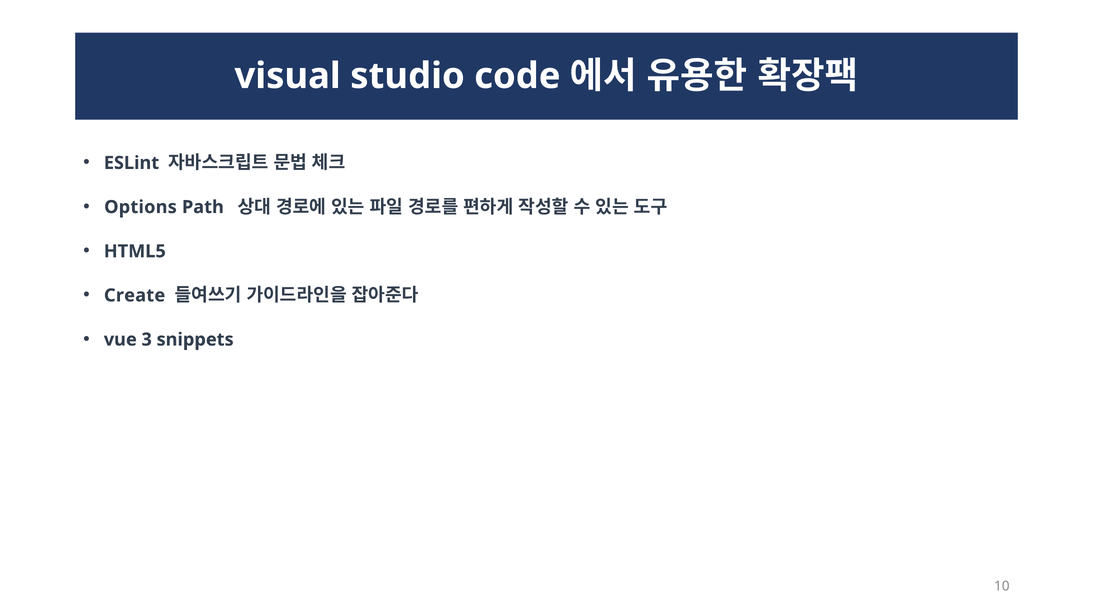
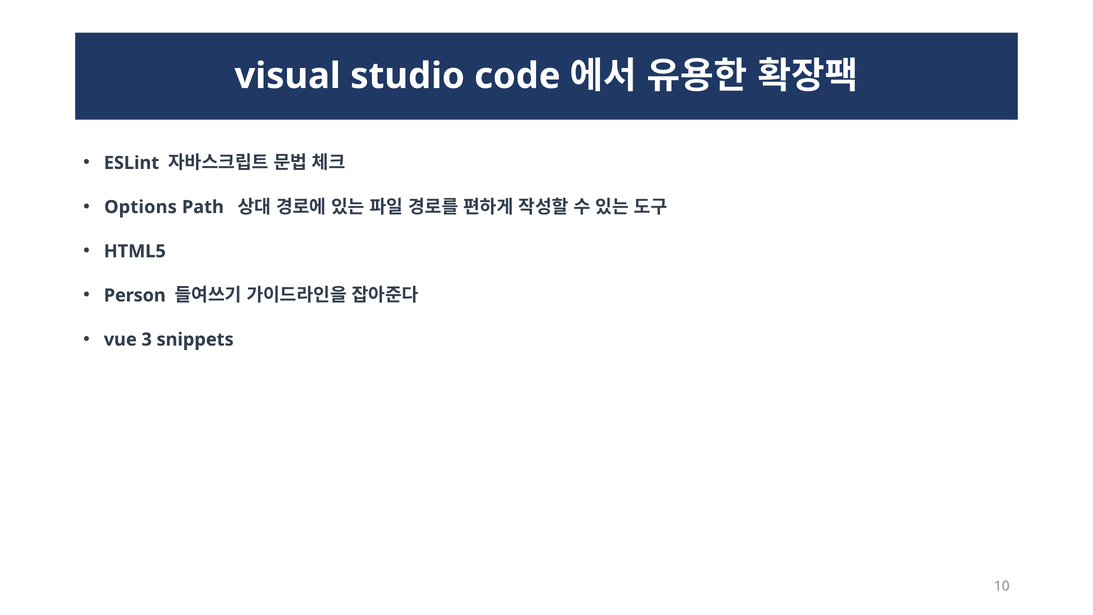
Create: Create -> Person (135, 295)
